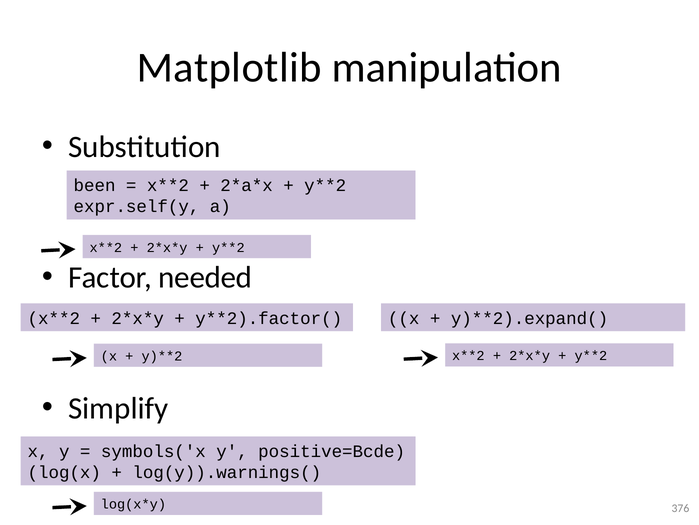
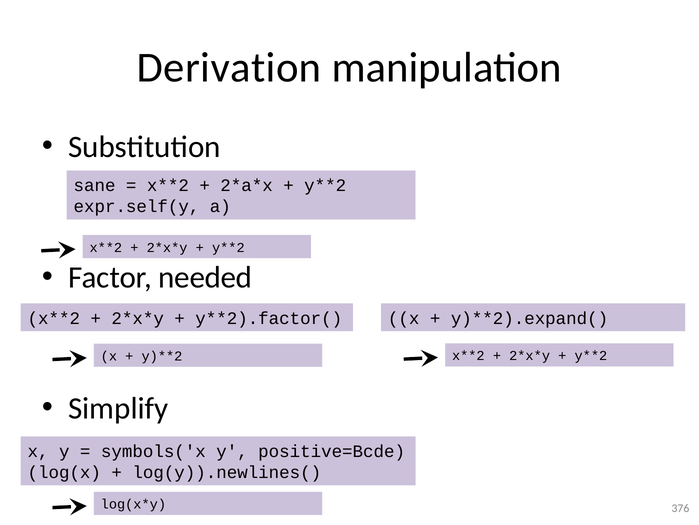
Matplotlib: Matplotlib -> Derivation (229, 68)
been: been -> sane (95, 185)
log(y)).warnings(: log(y)).warnings( -> log(y)).newlines( (227, 472)
